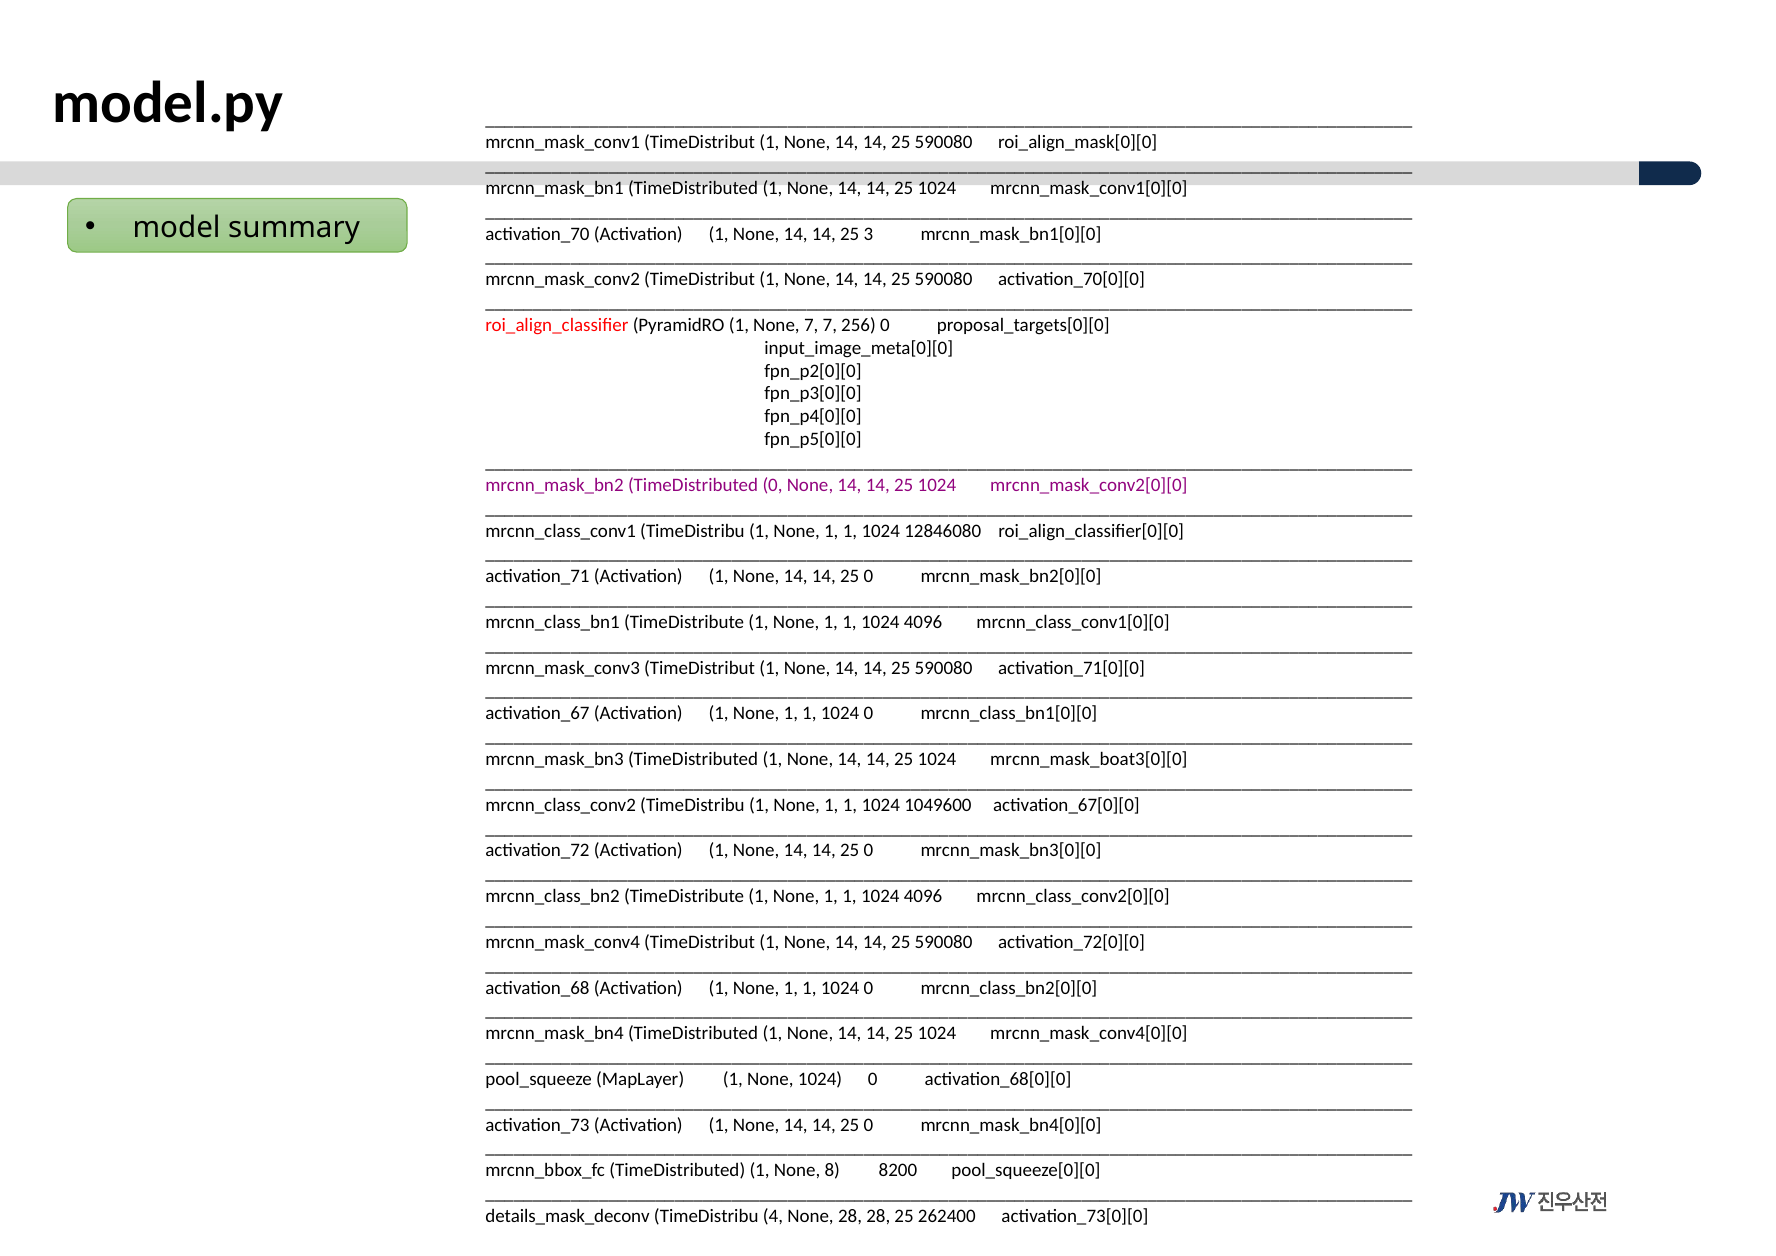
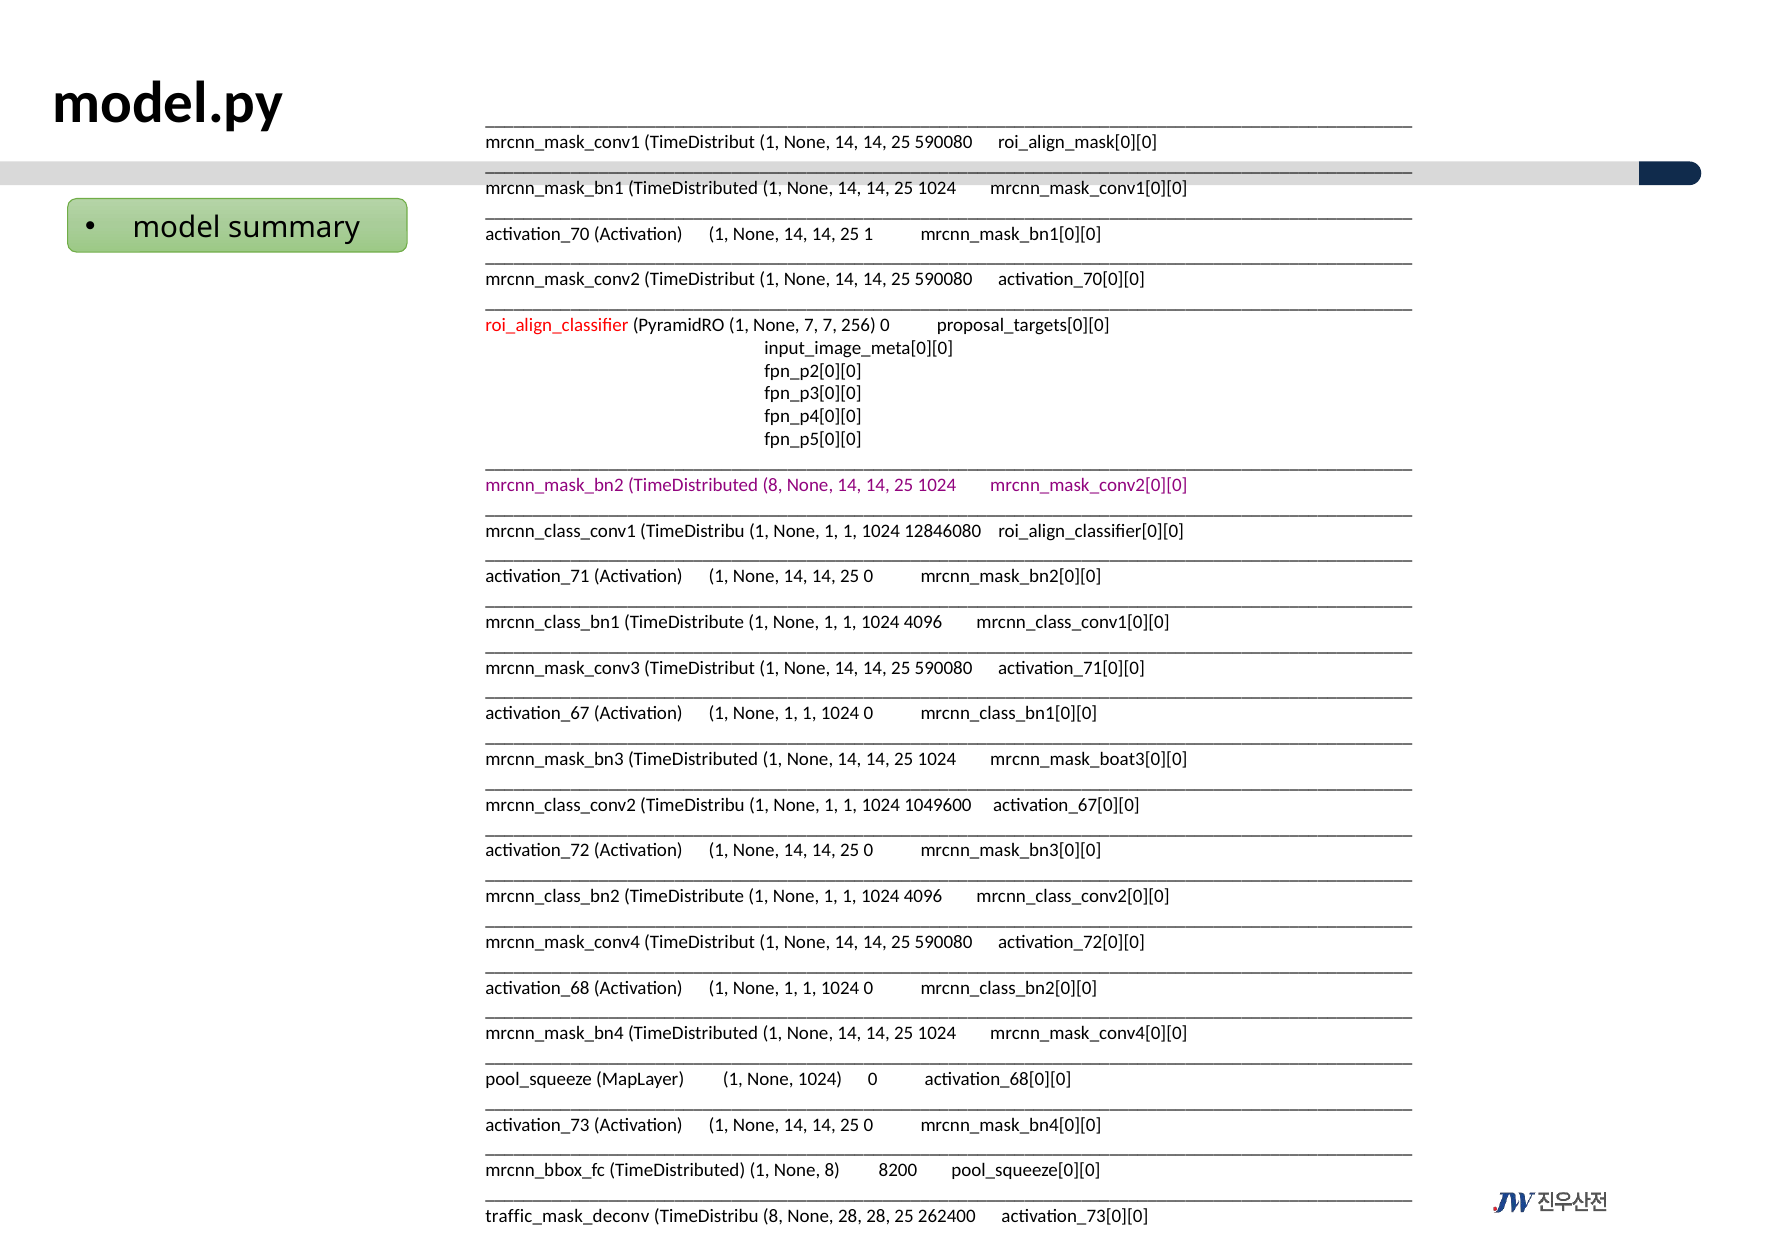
25 3: 3 -> 1 (868, 234)
TimeDistributed 0: 0 -> 8 (773, 485)
details_mask_deconv: details_mask_deconv -> traffic_mask_deconv (567, 1216)
TimeDistribu 4: 4 -> 8 (773, 1216)
